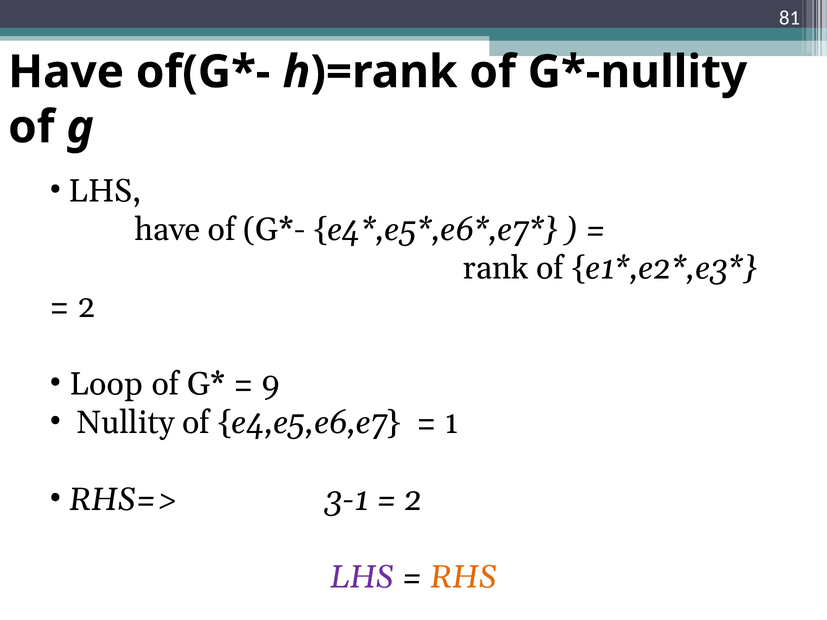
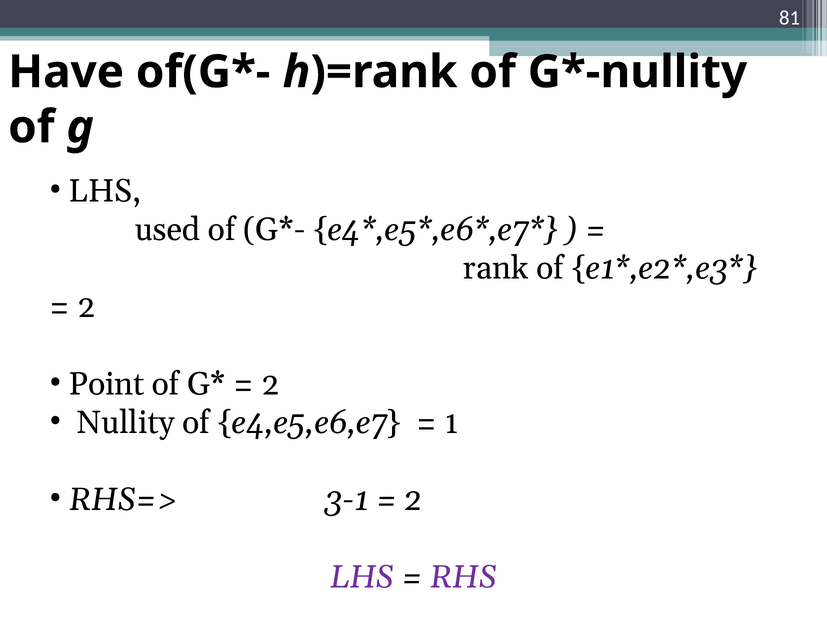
have: have -> used (167, 230)
Loop: Loop -> Point (107, 384)
9: 9 -> 2 (271, 384)
RHS colour: orange -> purple (463, 577)
